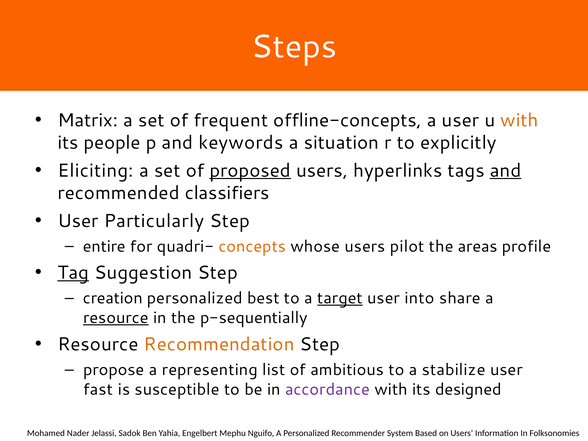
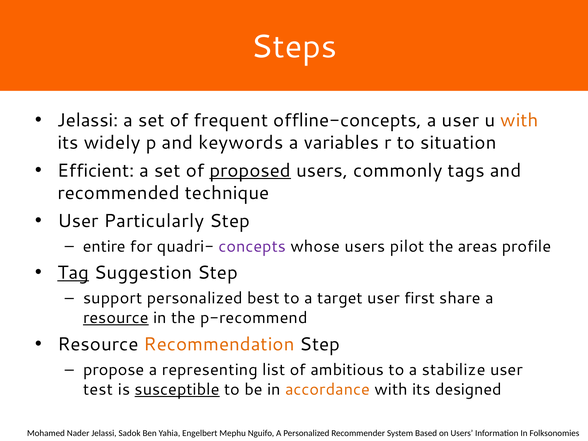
Matrix: Matrix -> Jelassi (88, 120)
people: people -> widely (112, 143)
situation: situation -> variables (342, 143)
explicitly: explicitly -> situation (458, 143)
Eliciting: Eliciting -> Efficient (96, 171)
hyperlinks: hyperlinks -> commonly (398, 171)
and underline: present -> none (506, 171)
classiﬁers: classiﬁers -> technique (227, 193)
concepts colour: orange -> purple (252, 246)
creation: creation -> support (113, 298)
target underline: present -> none (340, 298)
into: into -> first (420, 298)
p-sequentially: p-sequentially -> p-recommend (254, 318)
fast: fast -> test (98, 389)
susceptible underline: none -> present (177, 389)
accordance colour: purple -> orange (327, 389)
